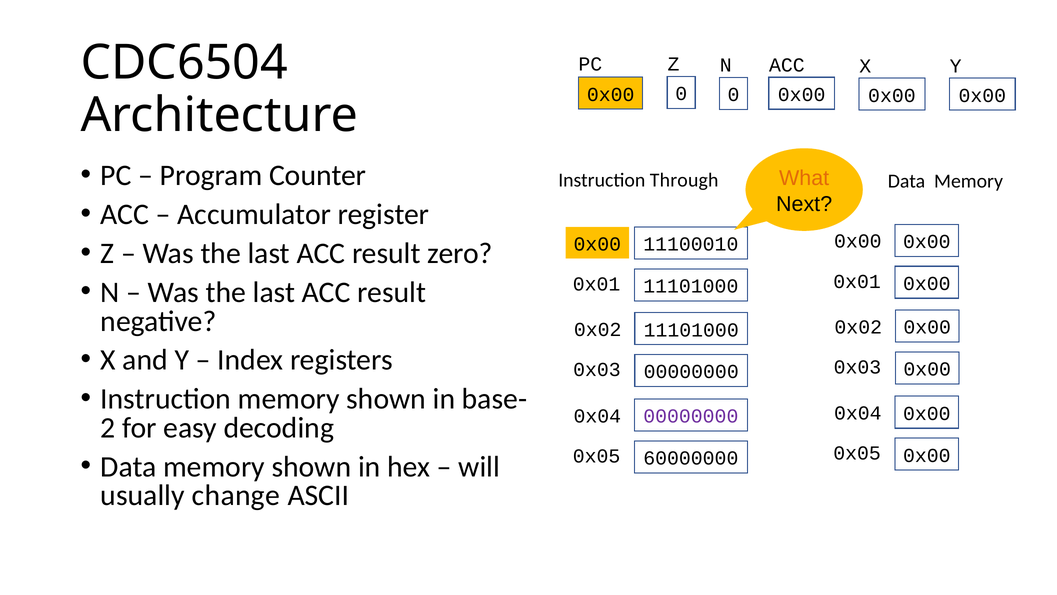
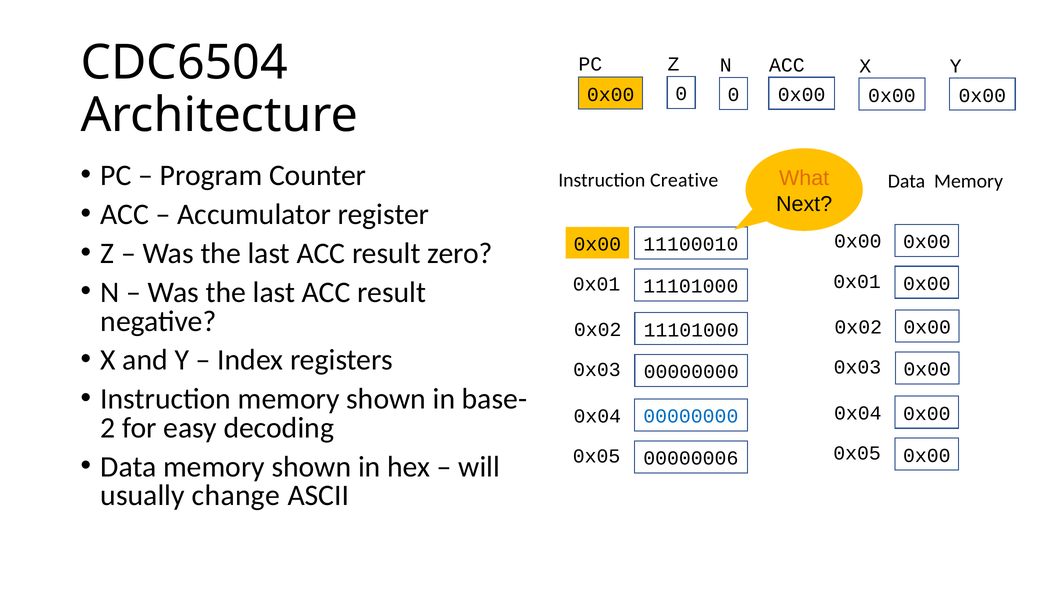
Through: Through -> Creative (684, 180)
00000000 colour: purple -> blue (691, 416)
60000000: 60000000 -> 00000006 (691, 458)
